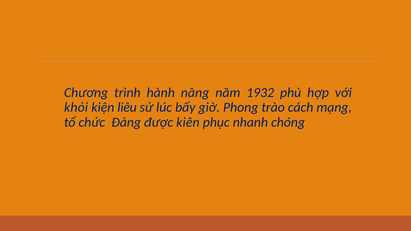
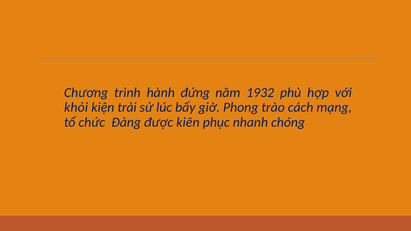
nâng: nâng -> đứng (195, 93)
liêu: liêu -> trải (127, 107)
